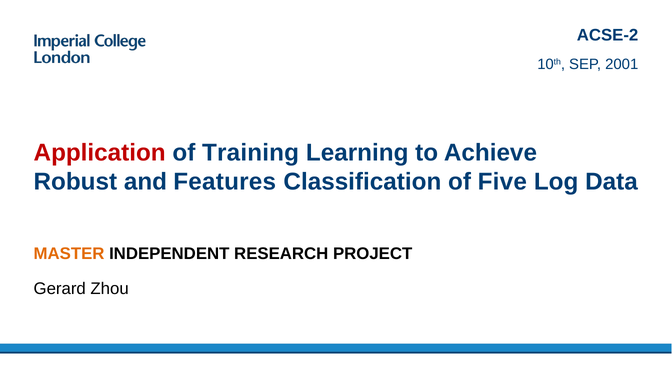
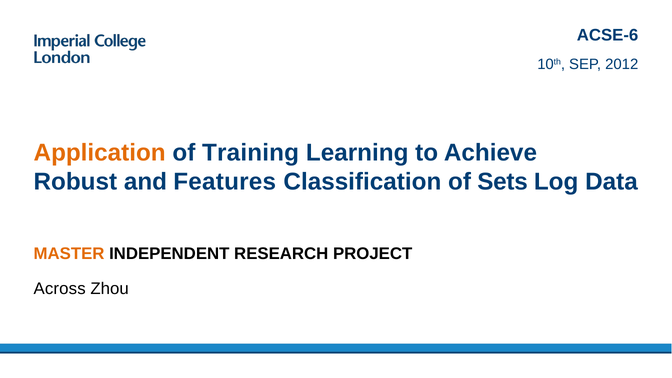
ACSE-2: ACSE-2 -> ACSE-6 (608, 35)
2001: 2001 -> 2012 (622, 64)
Application colour: red -> orange (100, 153)
Five: Five -> Sets (503, 182)
Gerard: Gerard -> Across (60, 289)
